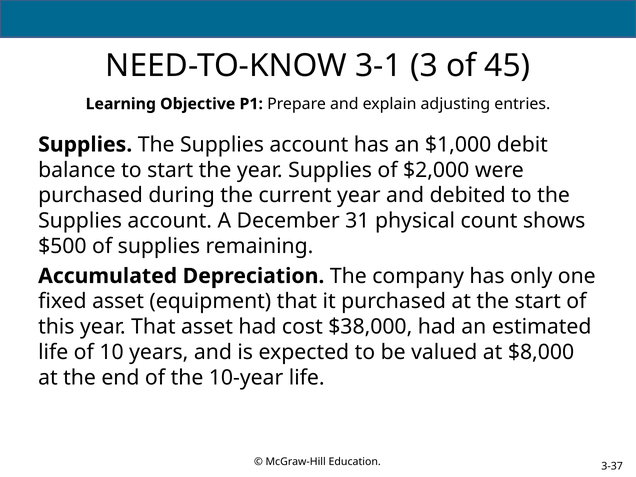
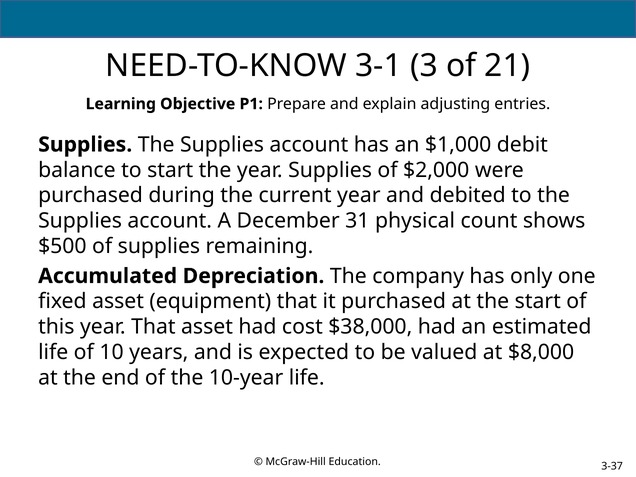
45: 45 -> 21 (507, 66)
